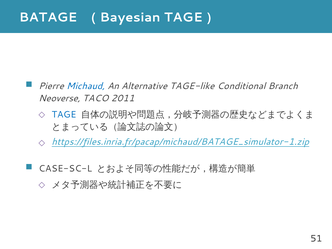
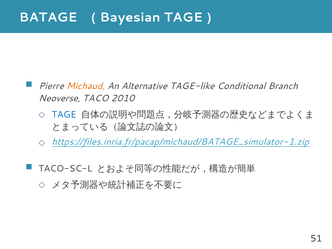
Michaud colour: blue -> orange (86, 86)
2011: 2011 -> 2010 (123, 98)
CASE-SC-L: CASE-SC-L -> TACO-SC-L (65, 169)
